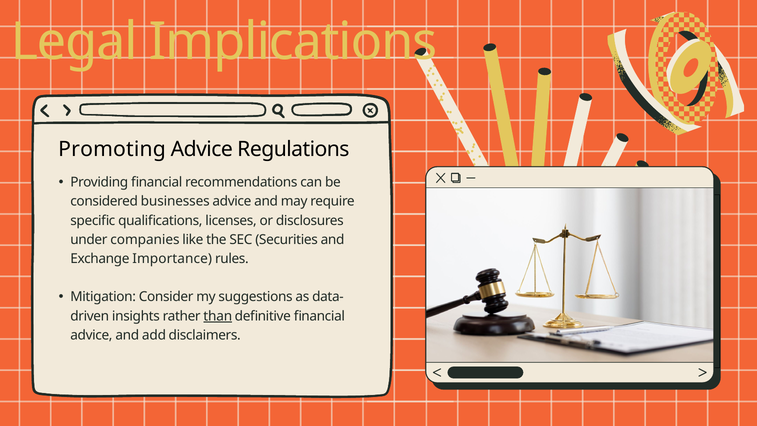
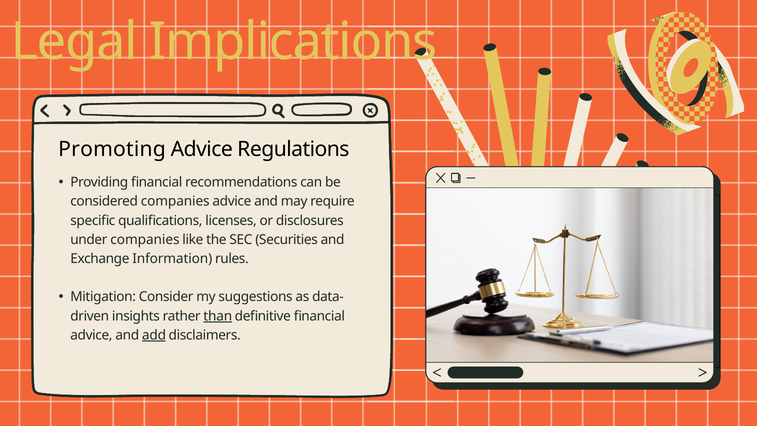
considered businesses: businesses -> companies (175, 201)
Importance: Importance -> Information (172, 259)
add underline: none -> present (154, 335)
